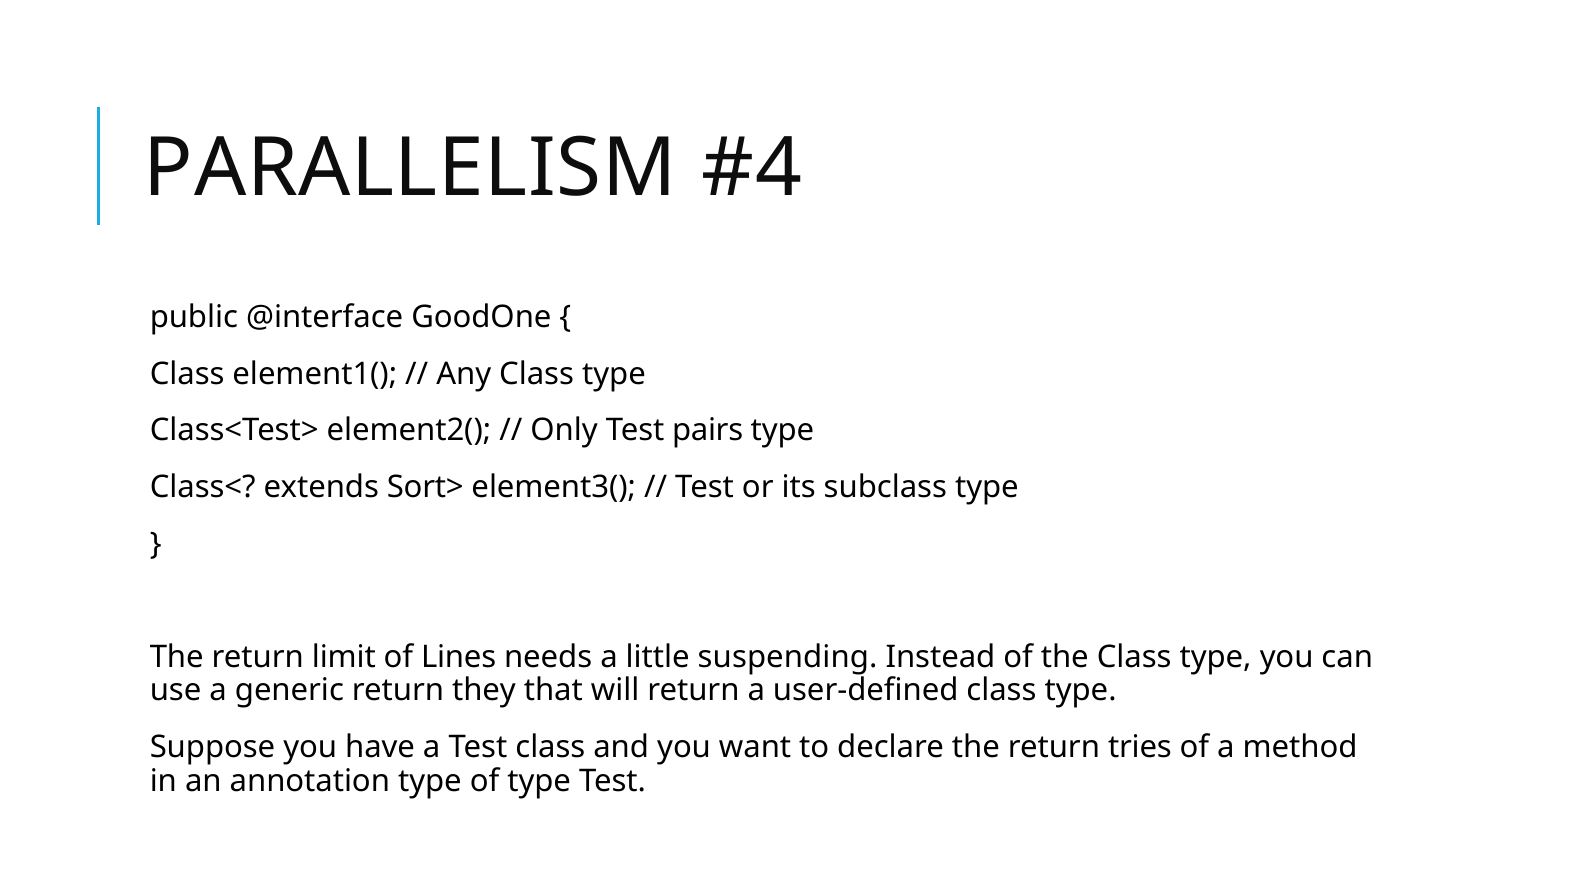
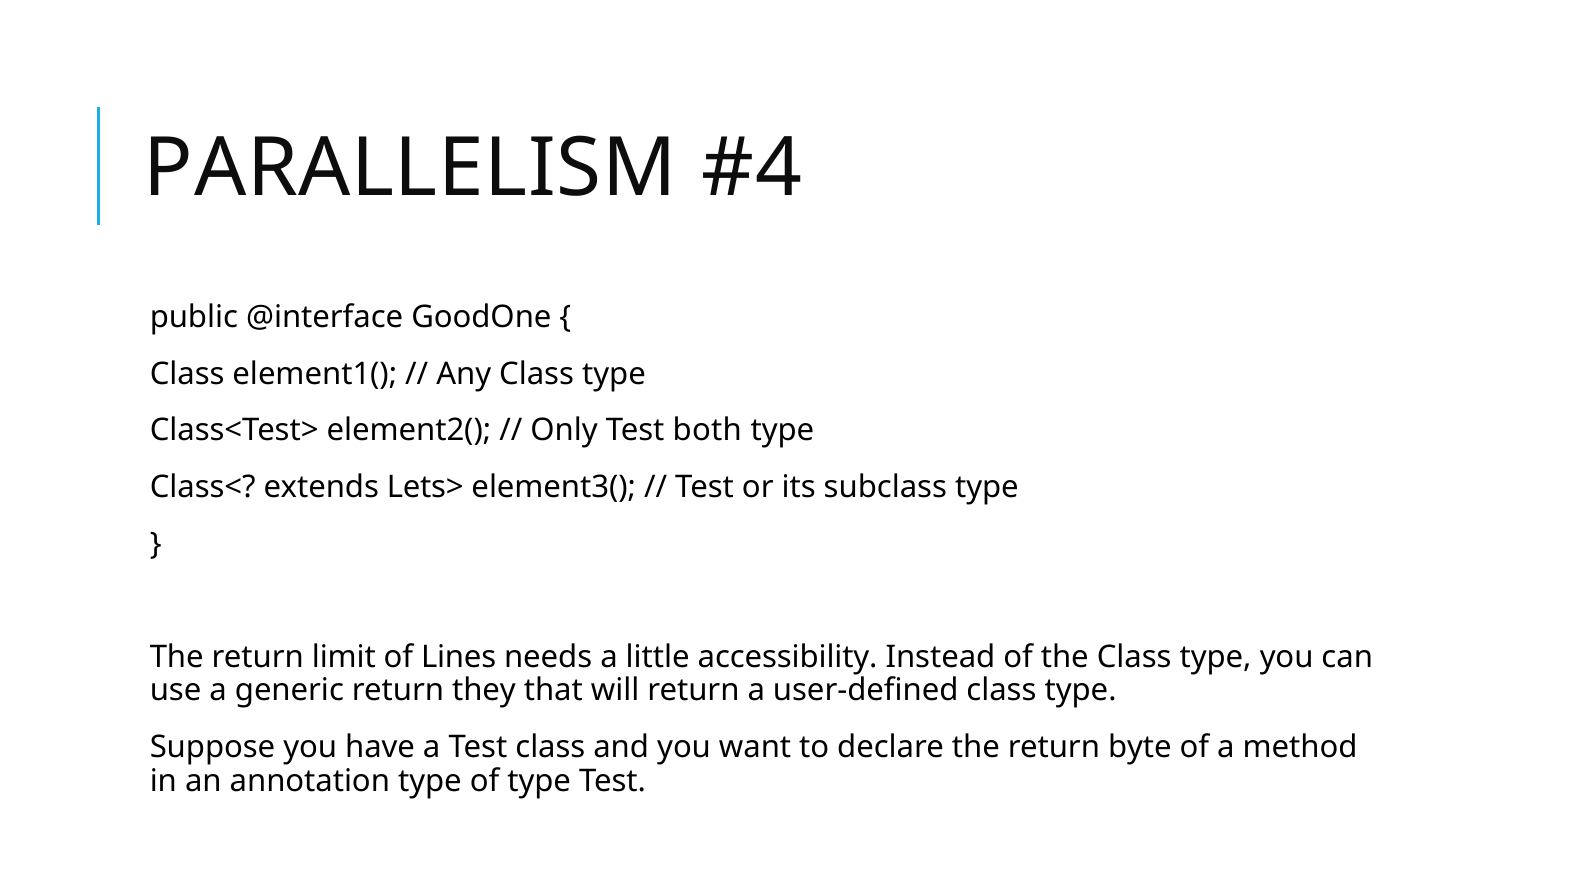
pairs: pairs -> both (707, 431)
Sort>: Sort> -> Lets> (425, 487)
suspending: suspending -> accessibility (788, 657)
tries: tries -> byte (1140, 747)
